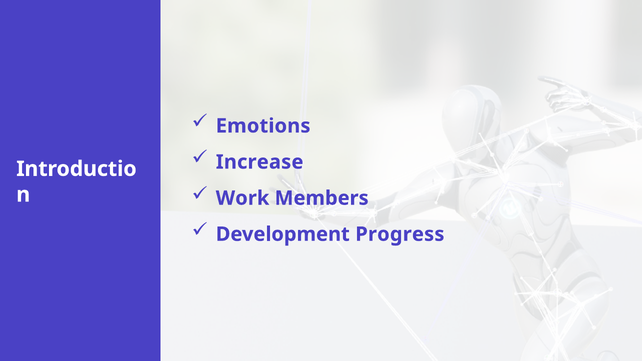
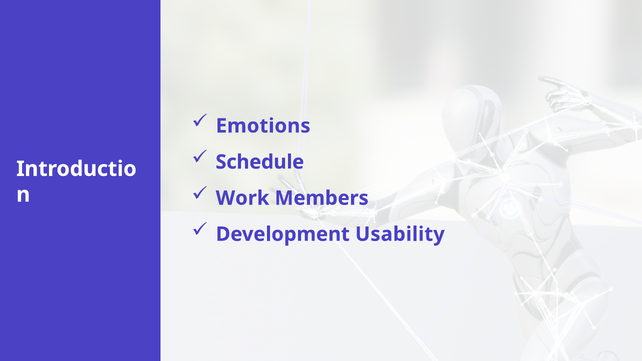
Increase: Increase -> Schedule (260, 162)
Progress: Progress -> Usability (400, 234)
